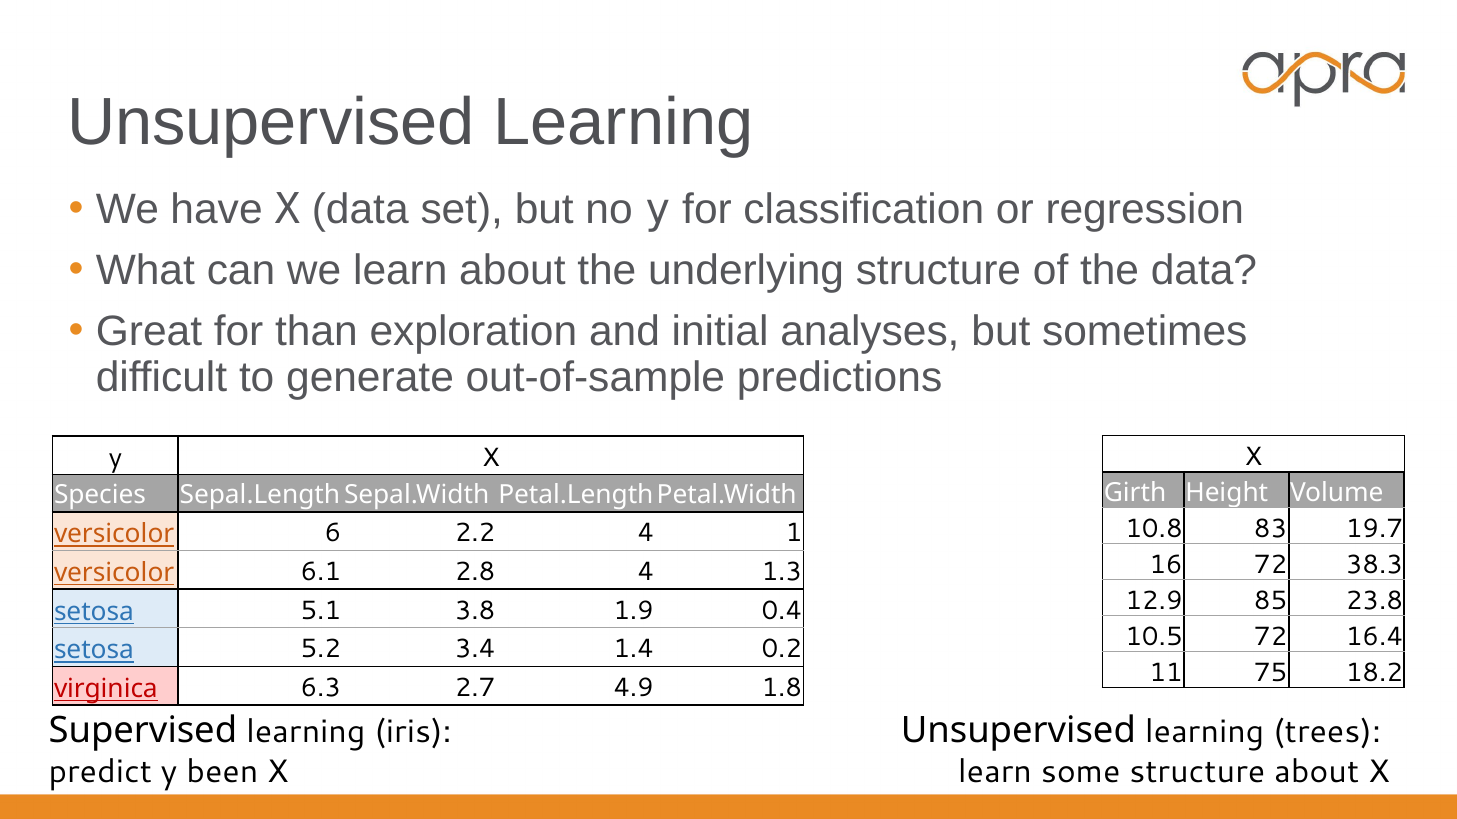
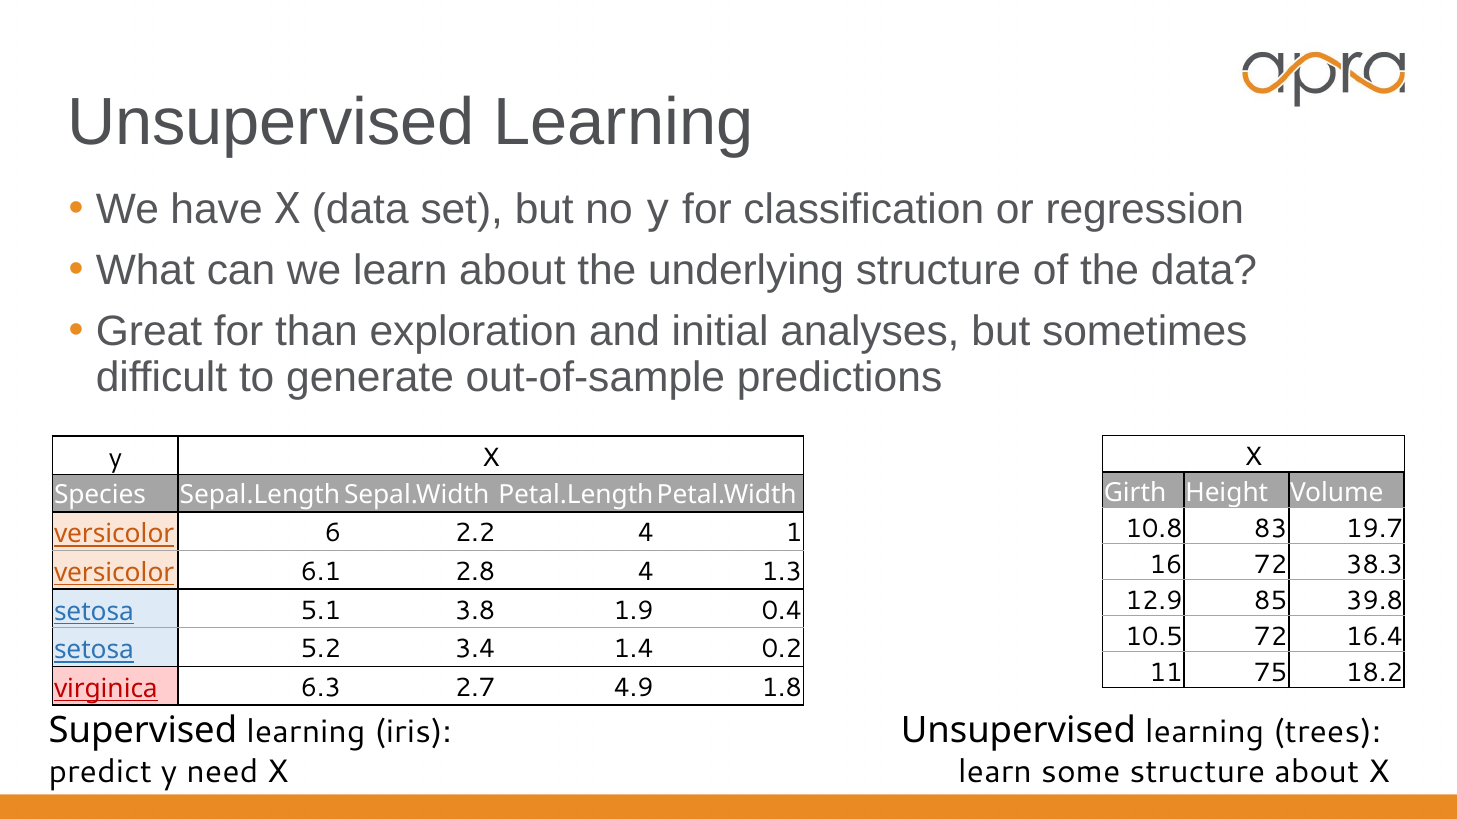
23.8: 23.8 -> 39.8 (1374, 601)
been: been -> need (222, 772)
